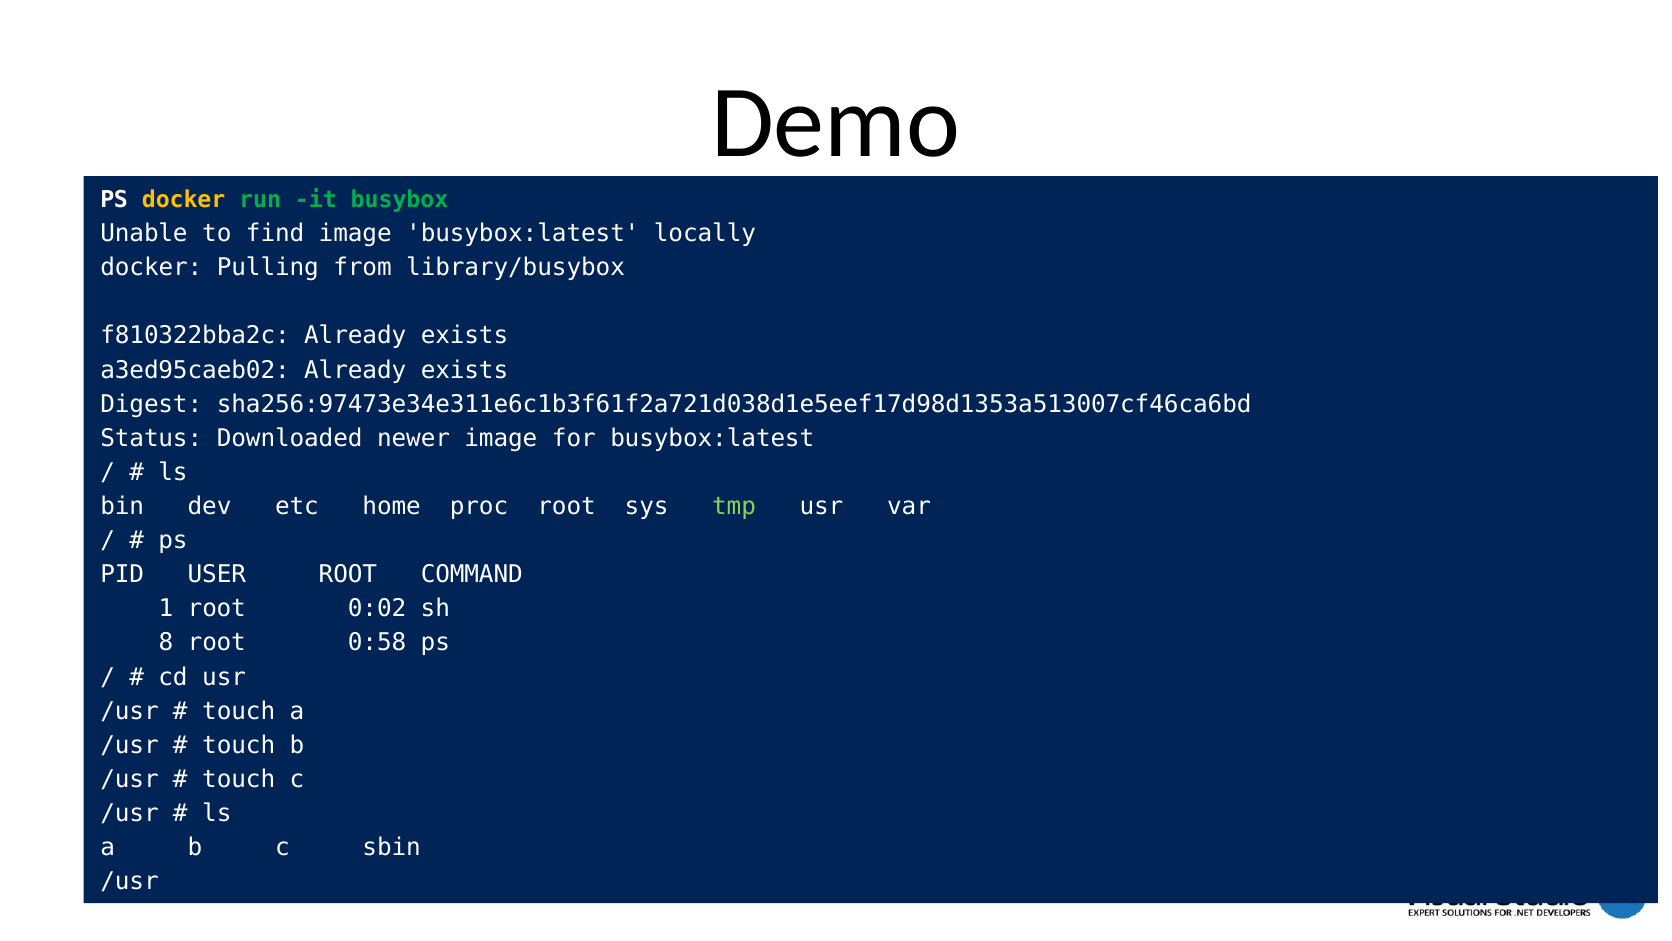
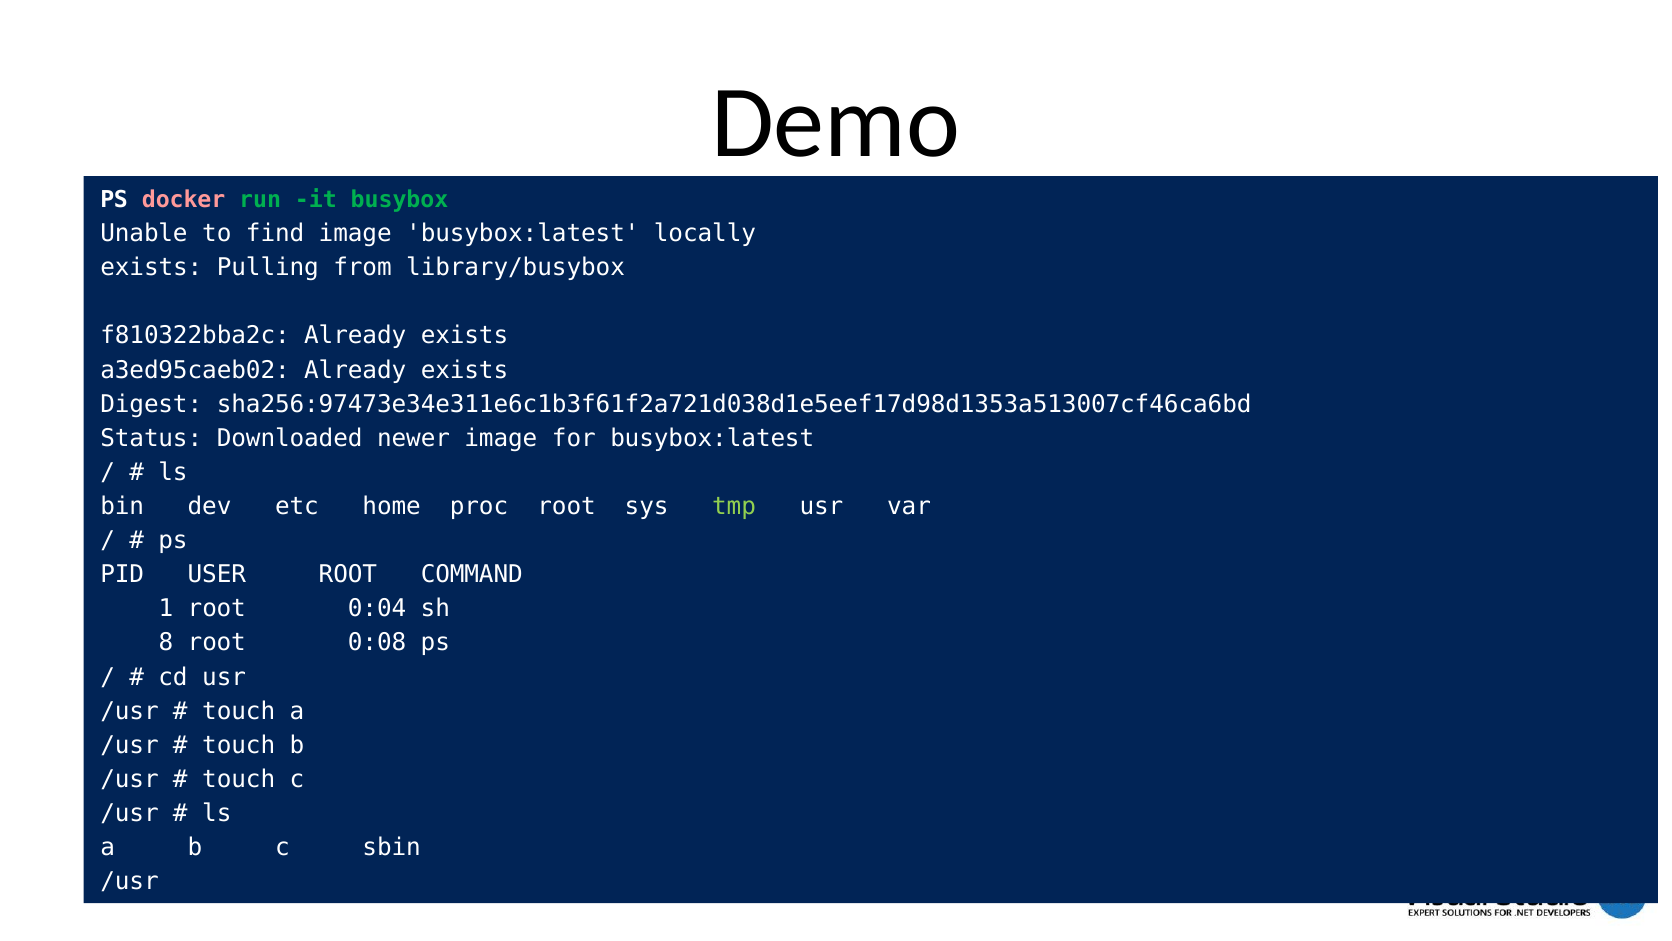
docker colour: yellow -> pink (184, 200)
docker: docker -> exists (151, 268)
0:02: 0:02 -> 0:04 (377, 608)
0:58: 0:58 -> 0:08 (377, 643)
